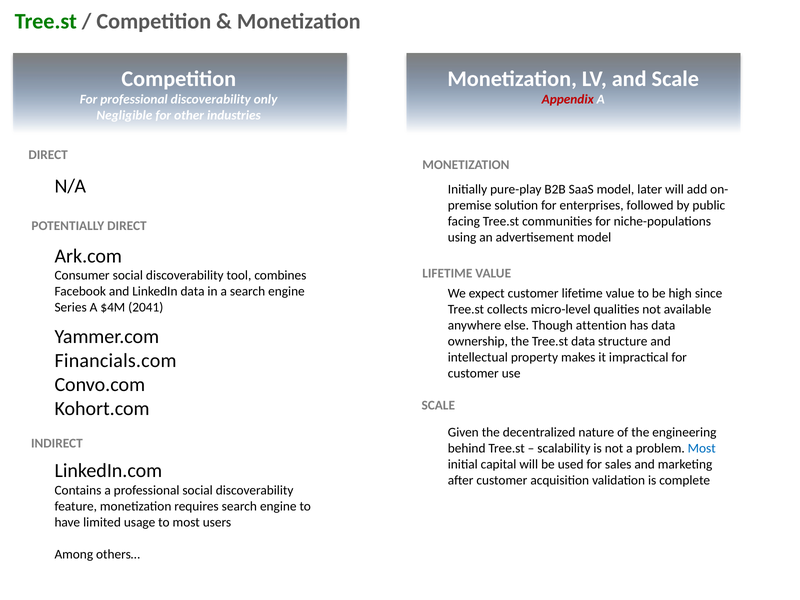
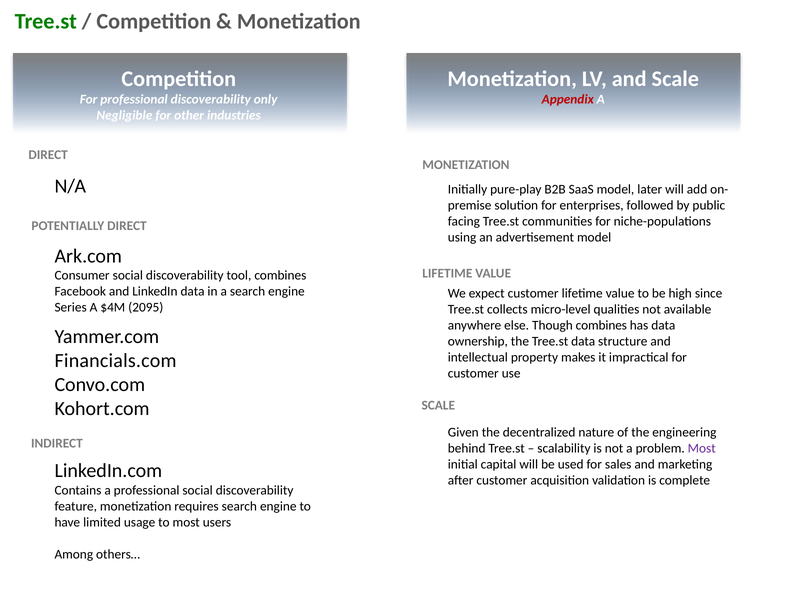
2041: 2041 -> 2095 (146, 308)
Though attention: attention -> combines (601, 325)
Most colour: blue -> purple (702, 448)
